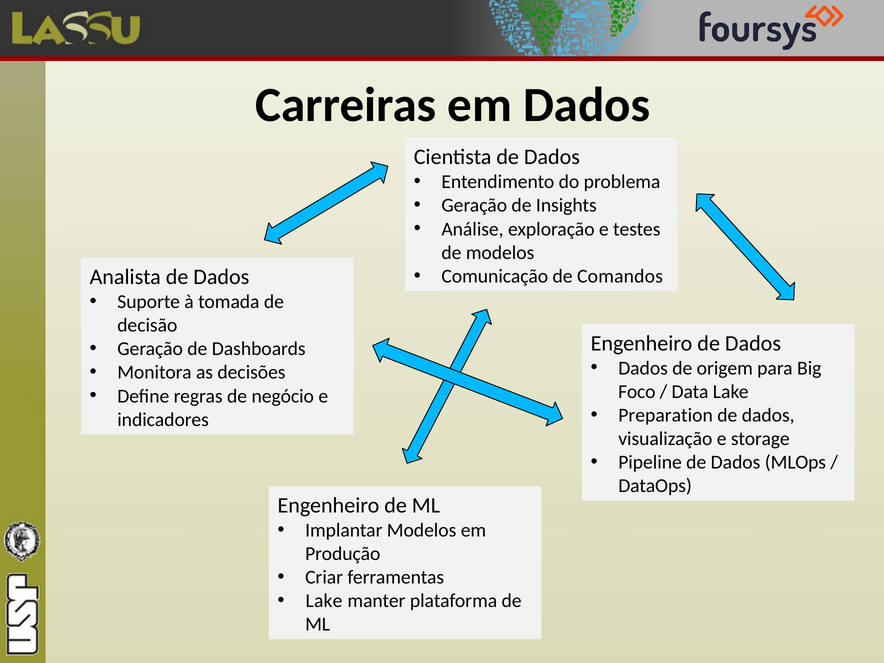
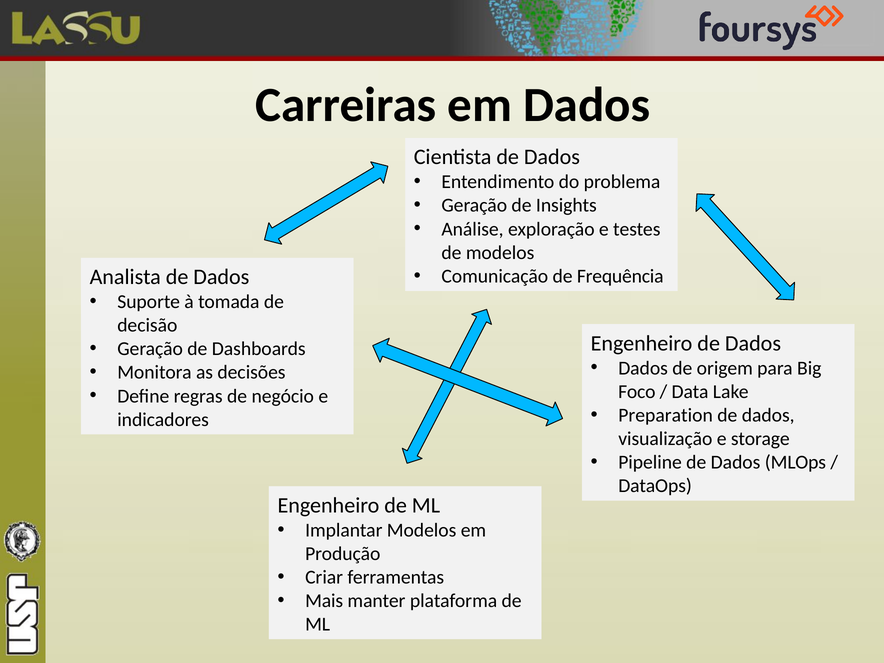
Comandos: Comandos -> Frequência (620, 276)
Lake: Lake -> Mais (324, 601)
